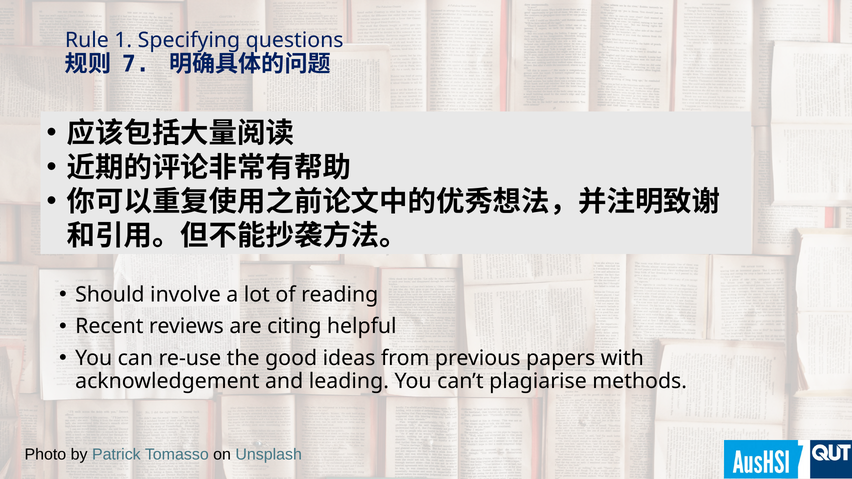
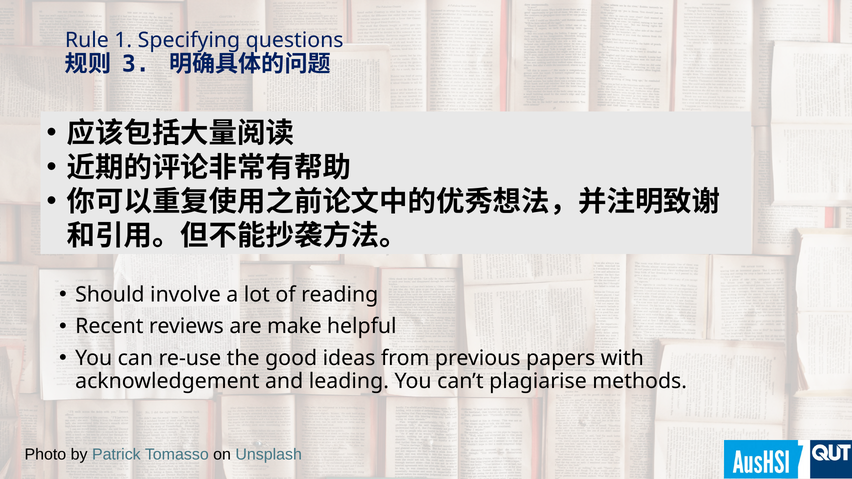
7: 7 -> 3 (136, 64)
citing: citing -> make (294, 327)
